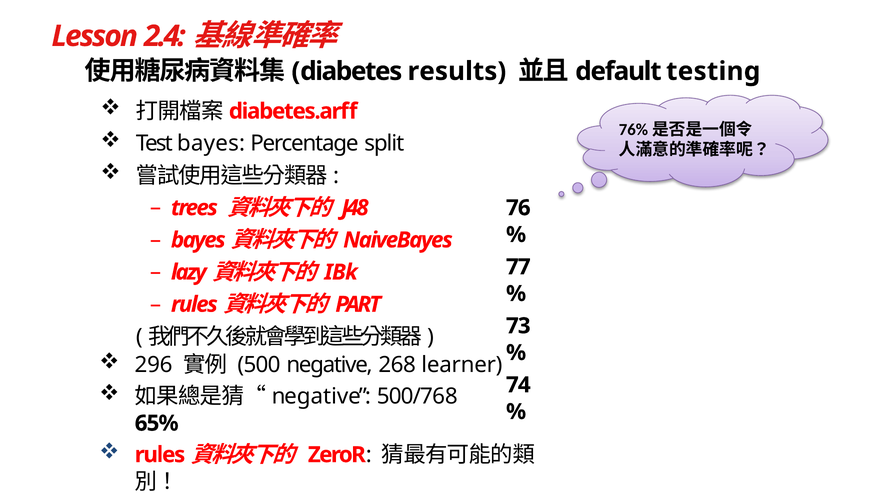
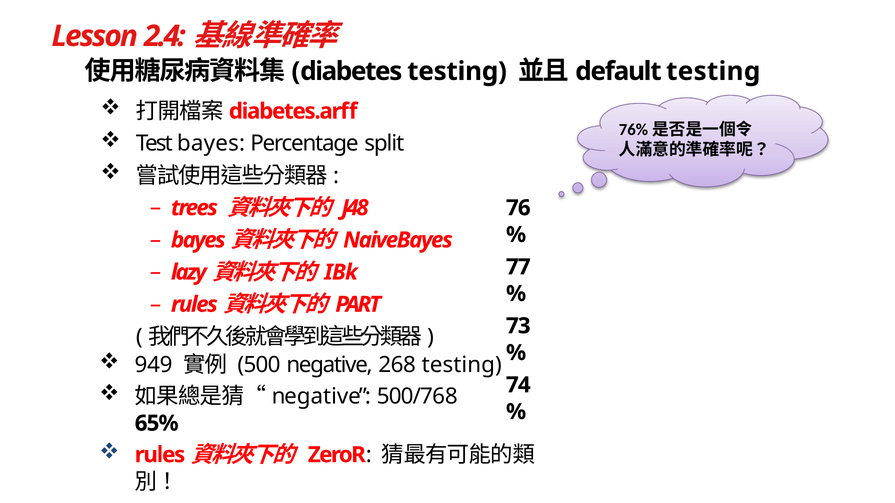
results: results -> testing (457, 71)
296: 296 -> 949 (154, 365)
268 learner: learner -> testing (462, 365)
